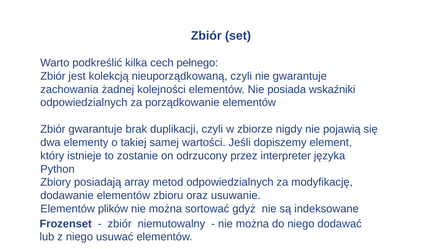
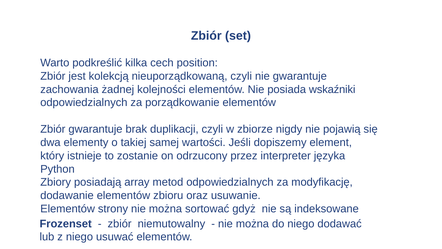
pełnego: pełnego -> position (197, 63)
plików: plików -> strony (113, 209)
